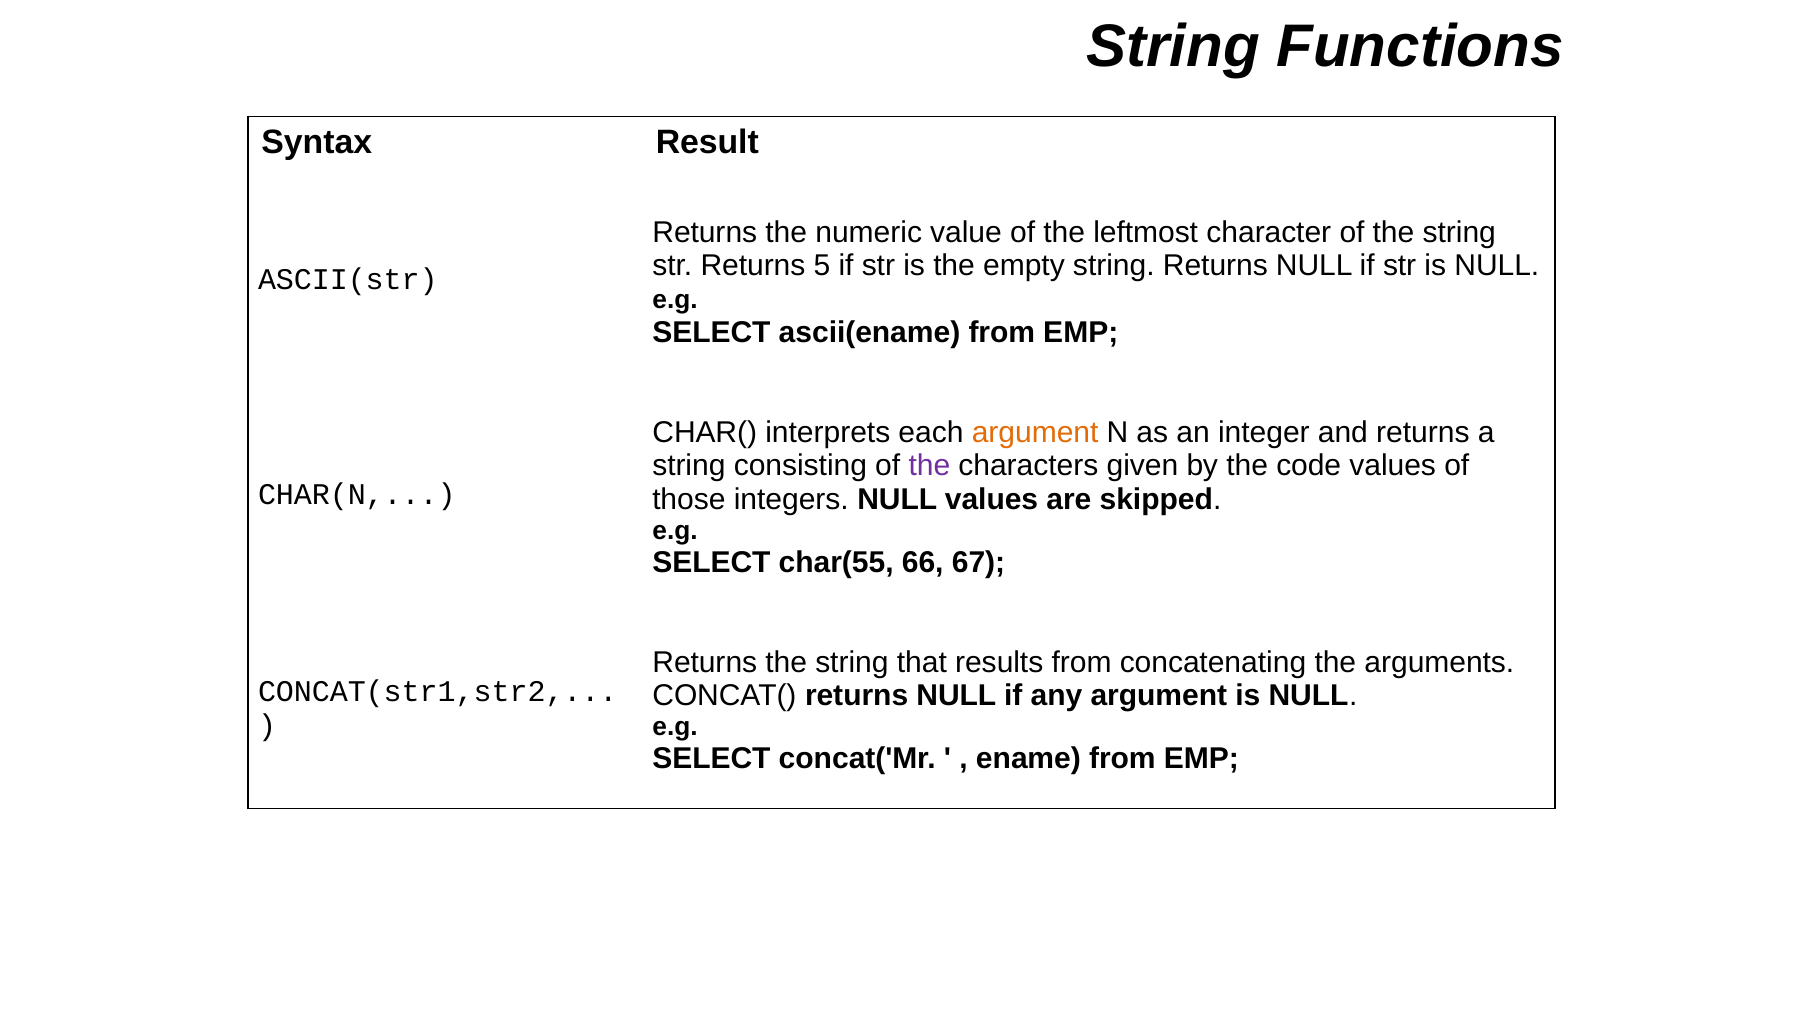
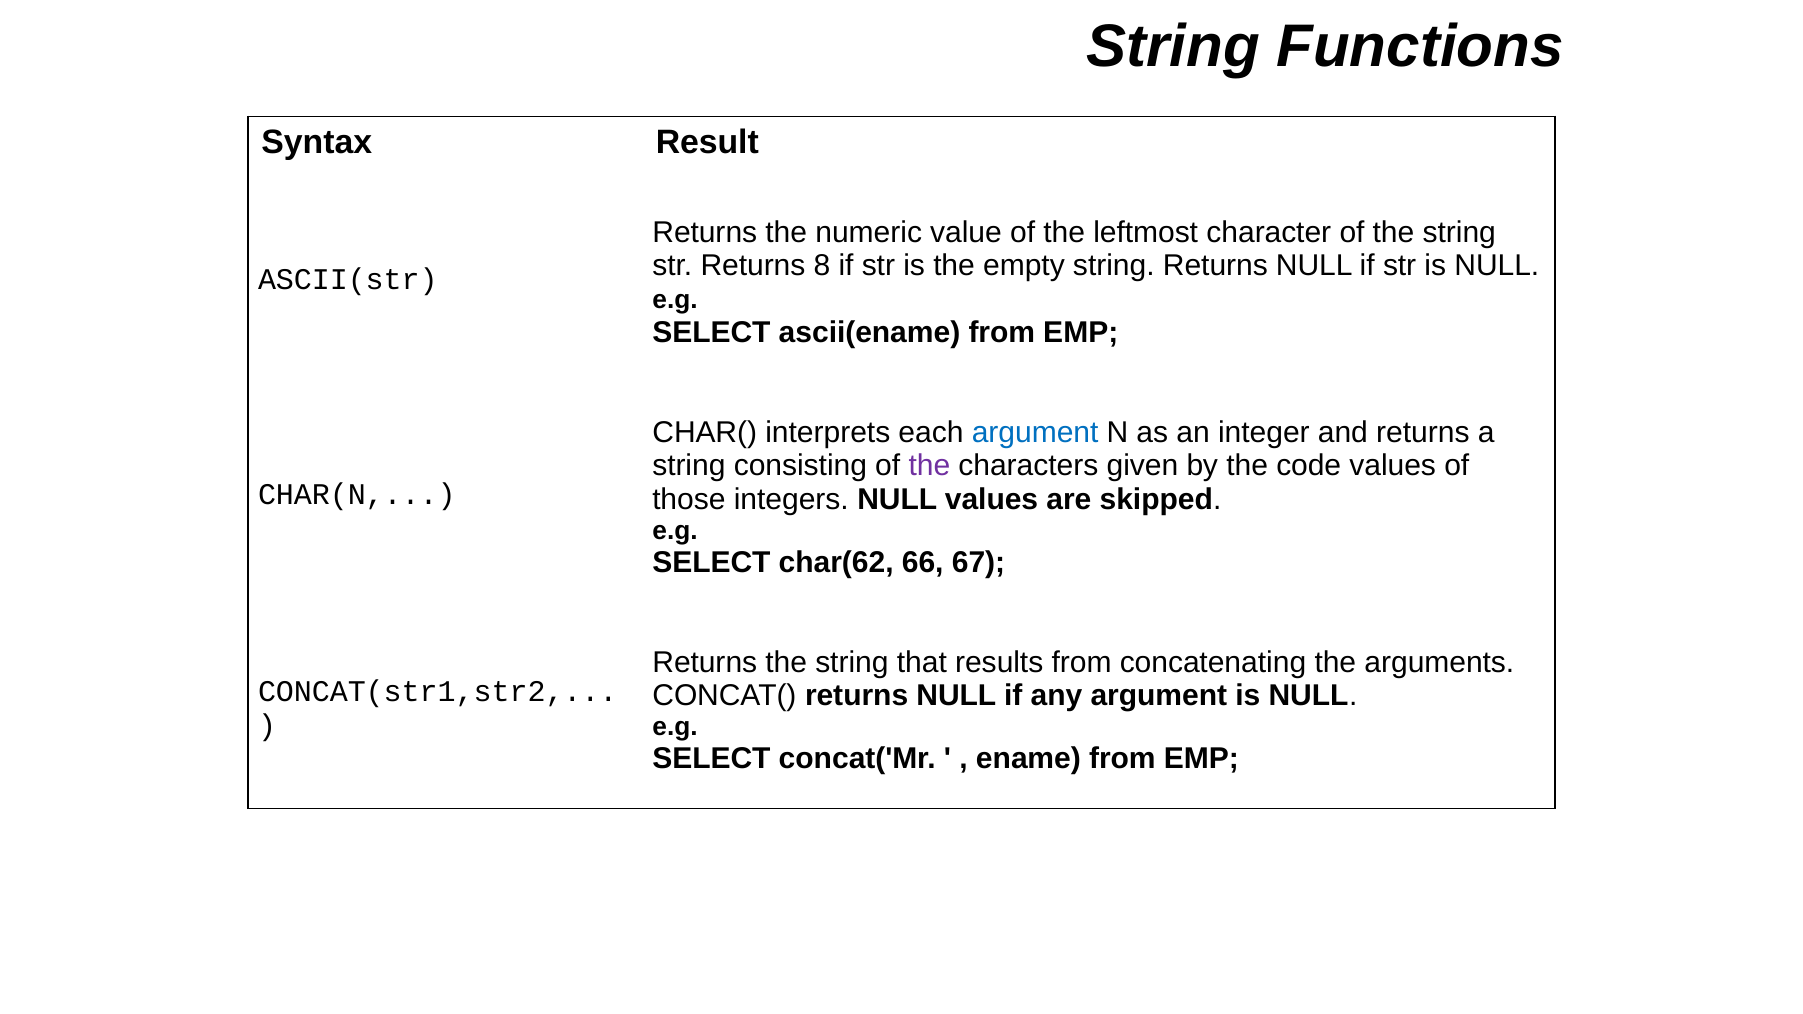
5: 5 -> 8 (822, 266)
argument colour: orange -> blue (1035, 433)
char(55: char(55 -> char(62 (836, 562)
